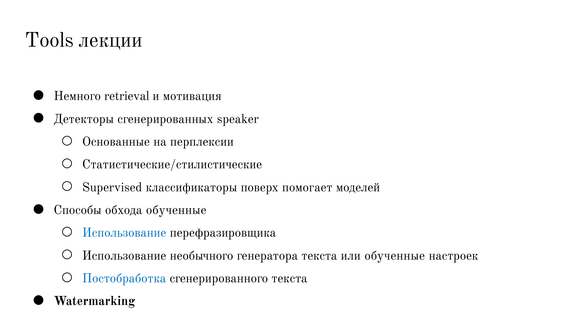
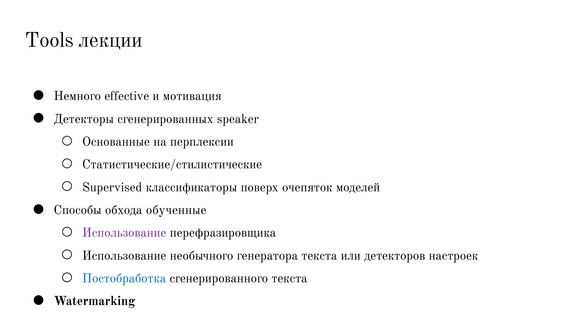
retrieval: retrieval -> effective (127, 96)
помогает: помогает -> очепяток (307, 187)
Использование colour: blue -> purple (124, 232)
или обученные: обученные -> детекторов (395, 255)
